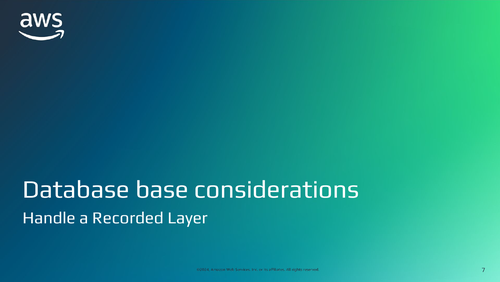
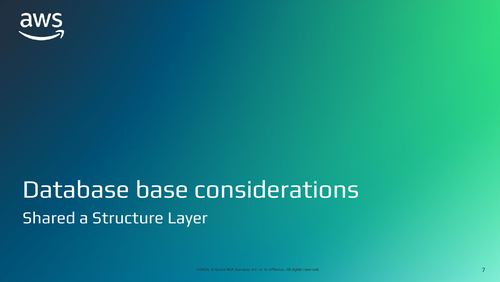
Handle: Handle -> Shared (49, 217)
Recorded: Recorded -> Structure (128, 217)
